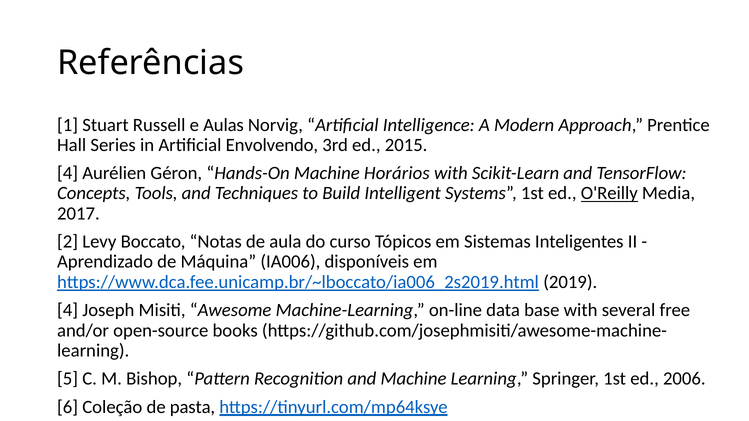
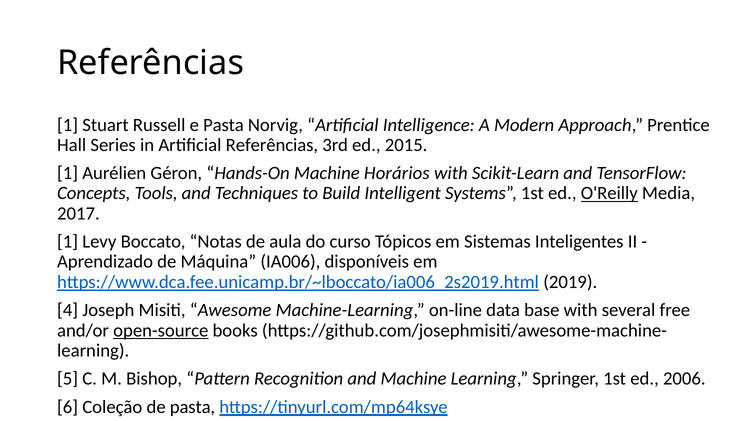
e Aulas: Aulas -> Pasta (224, 125)
Artificial Envolvendo: Envolvendo -> Referências (272, 145)
4: 4 -> 1 (68, 173)
2: 2 -> 1 (68, 242)
open-source underline: none -> present (161, 331)
